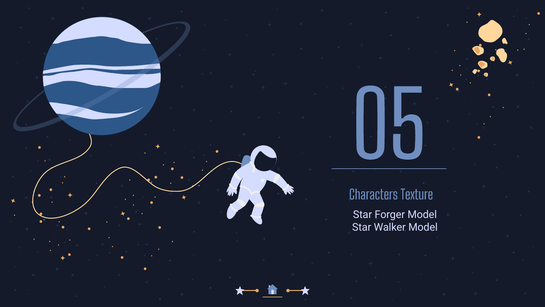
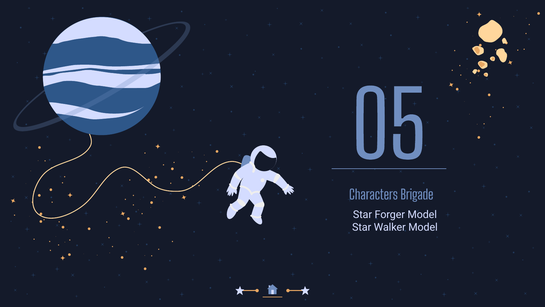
Texture: Texture -> Brigade (417, 195)
